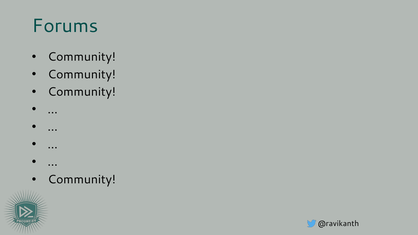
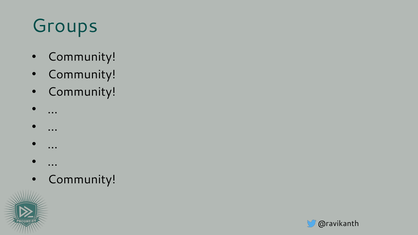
Forums: Forums -> Groups (65, 26)
